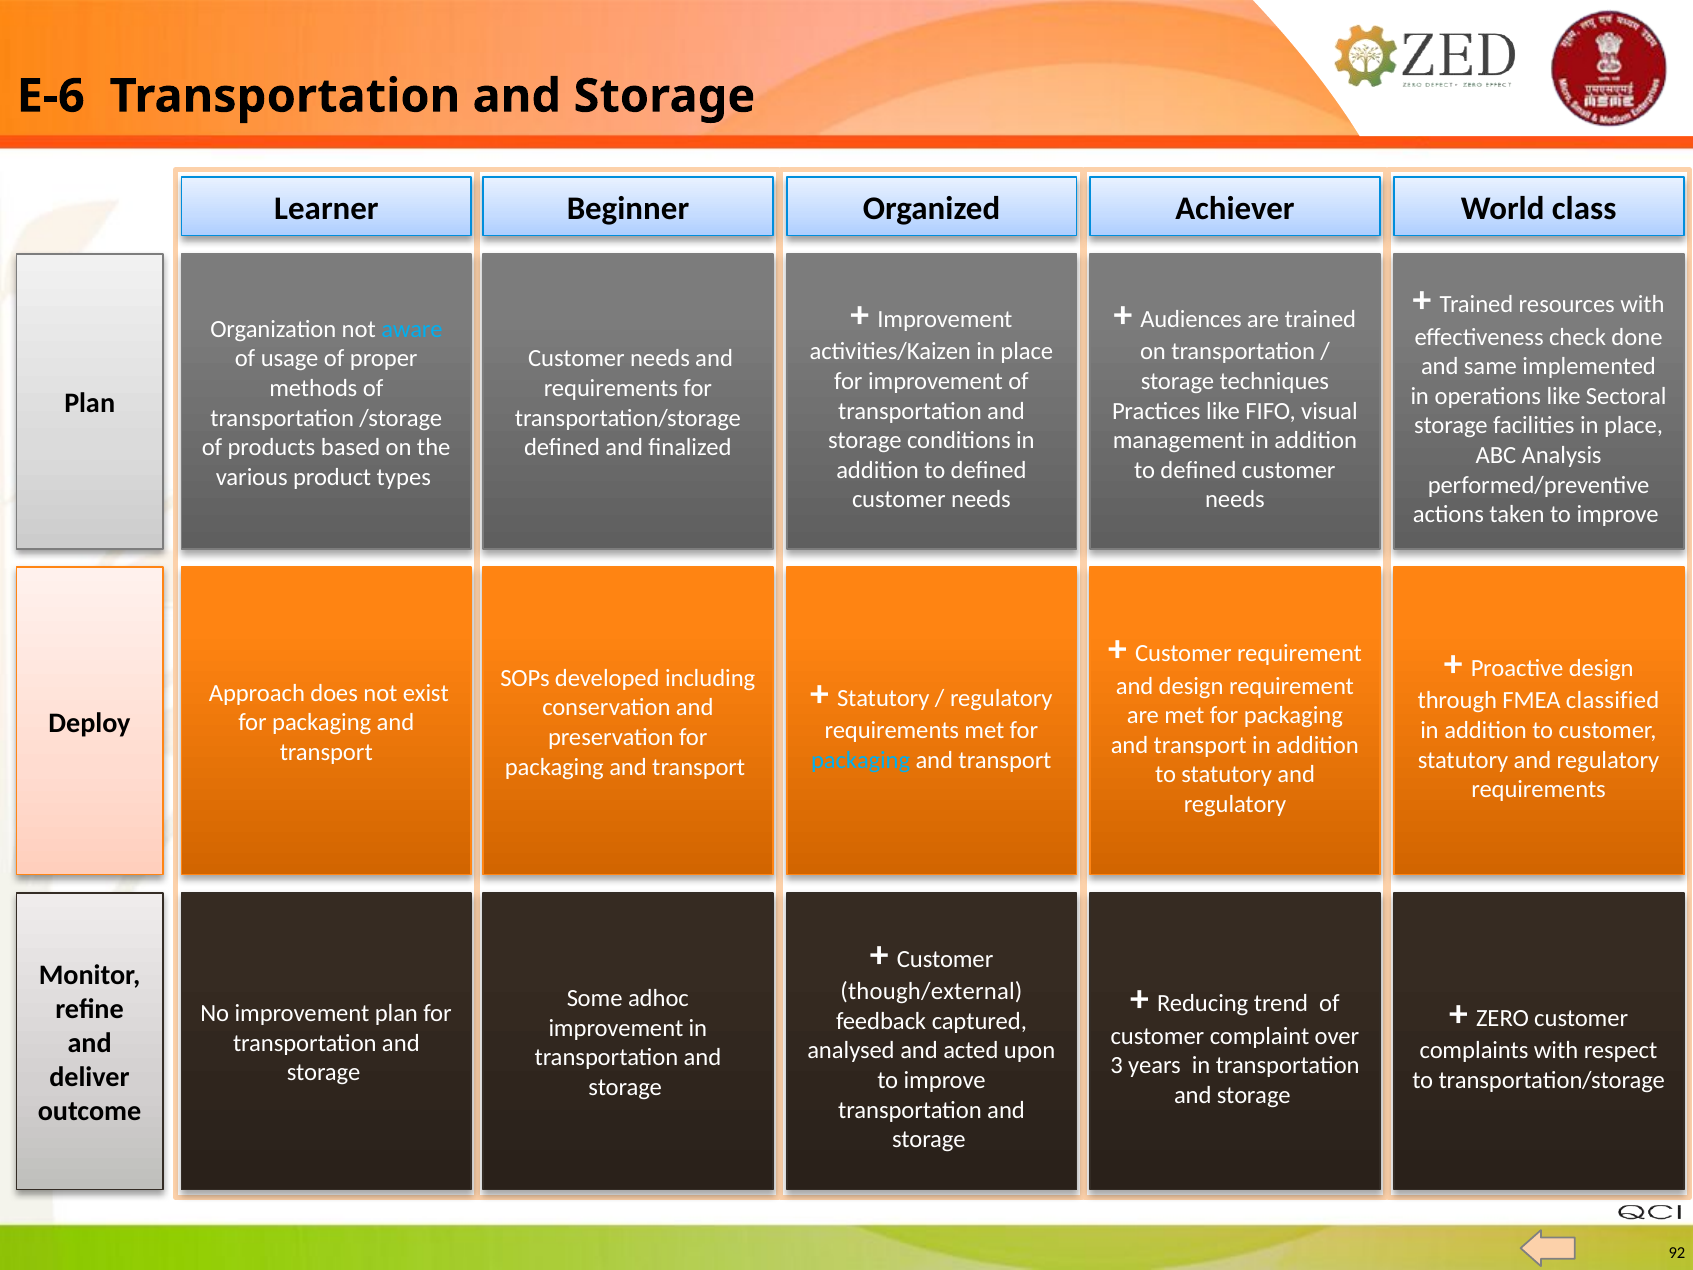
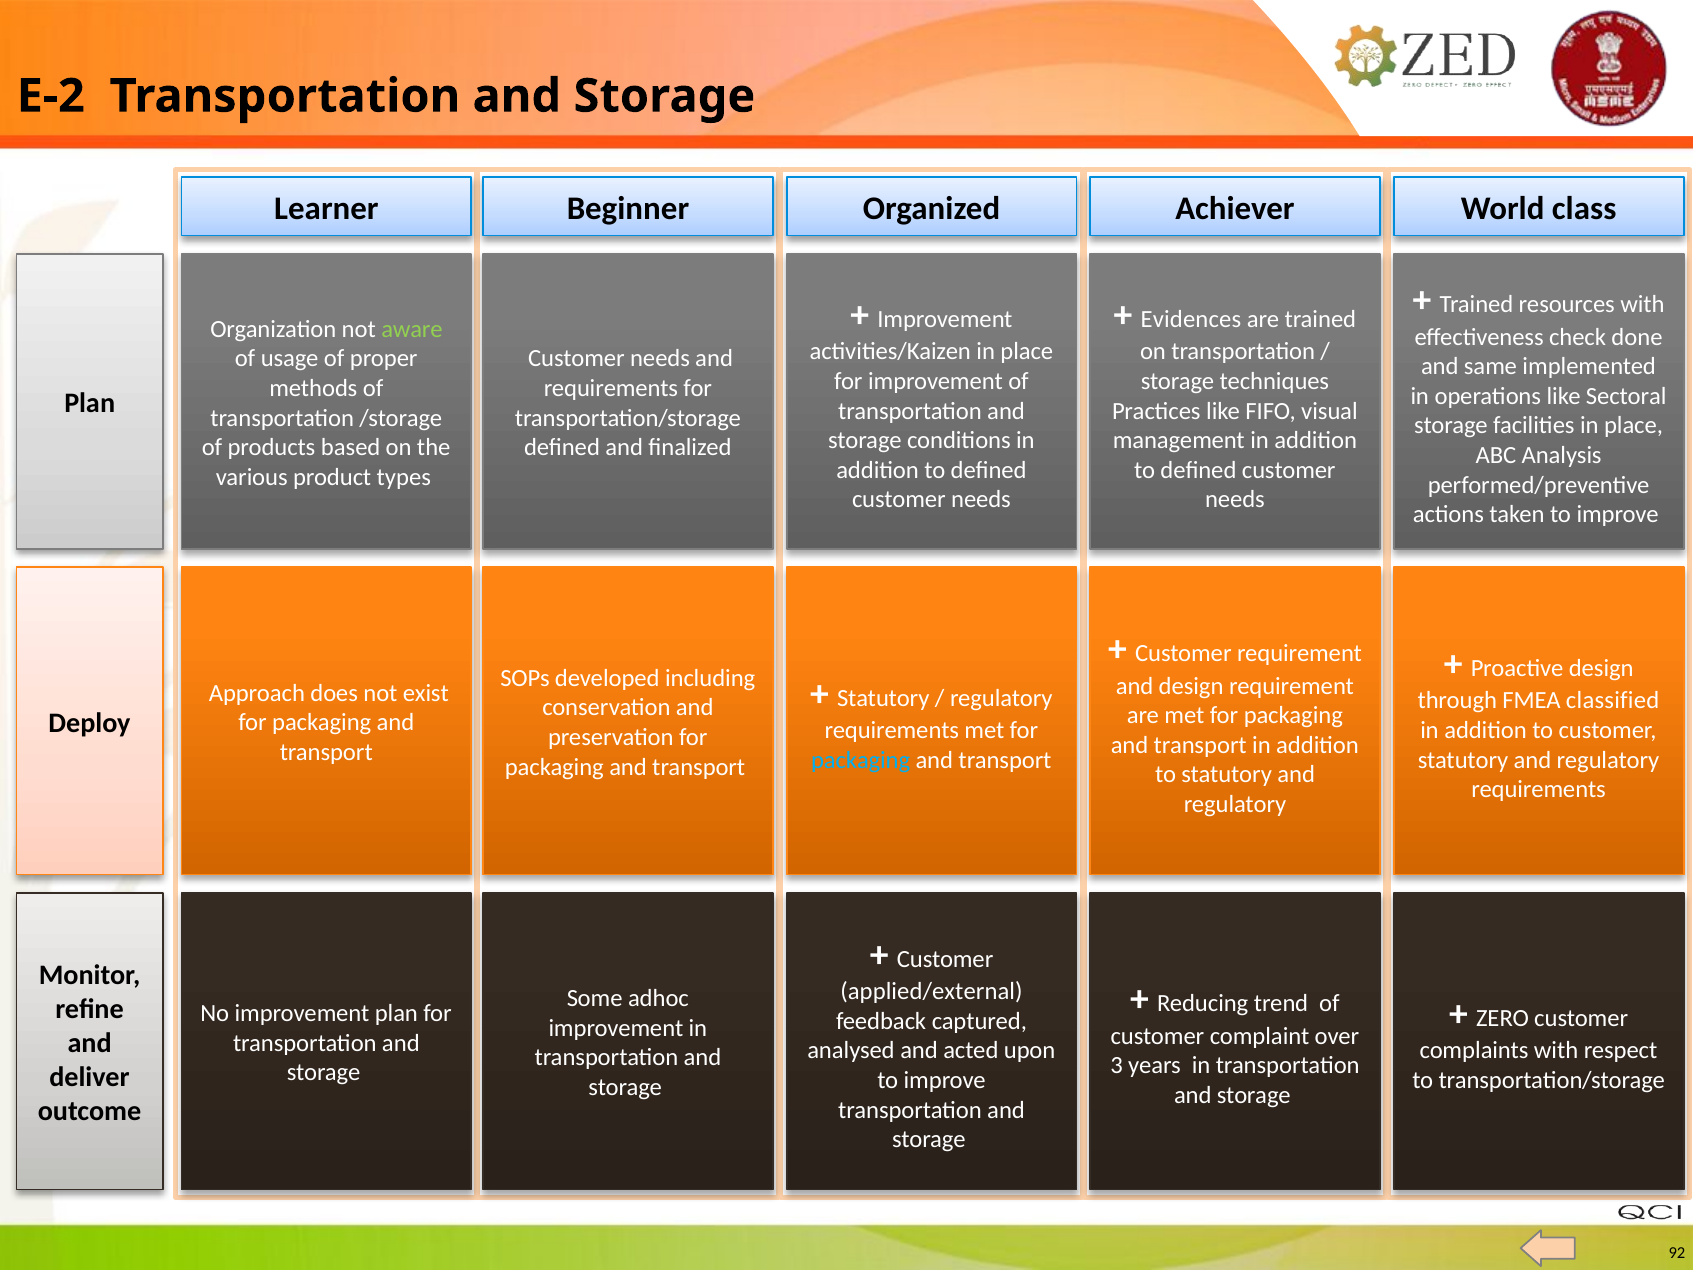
E-6: E-6 -> E-2 (51, 96)
Audiences: Audiences -> Evidences (1191, 319)
aware colour: light blue -> light green (412, 329)
though/external: though/external -> applied/external (931, 991)
